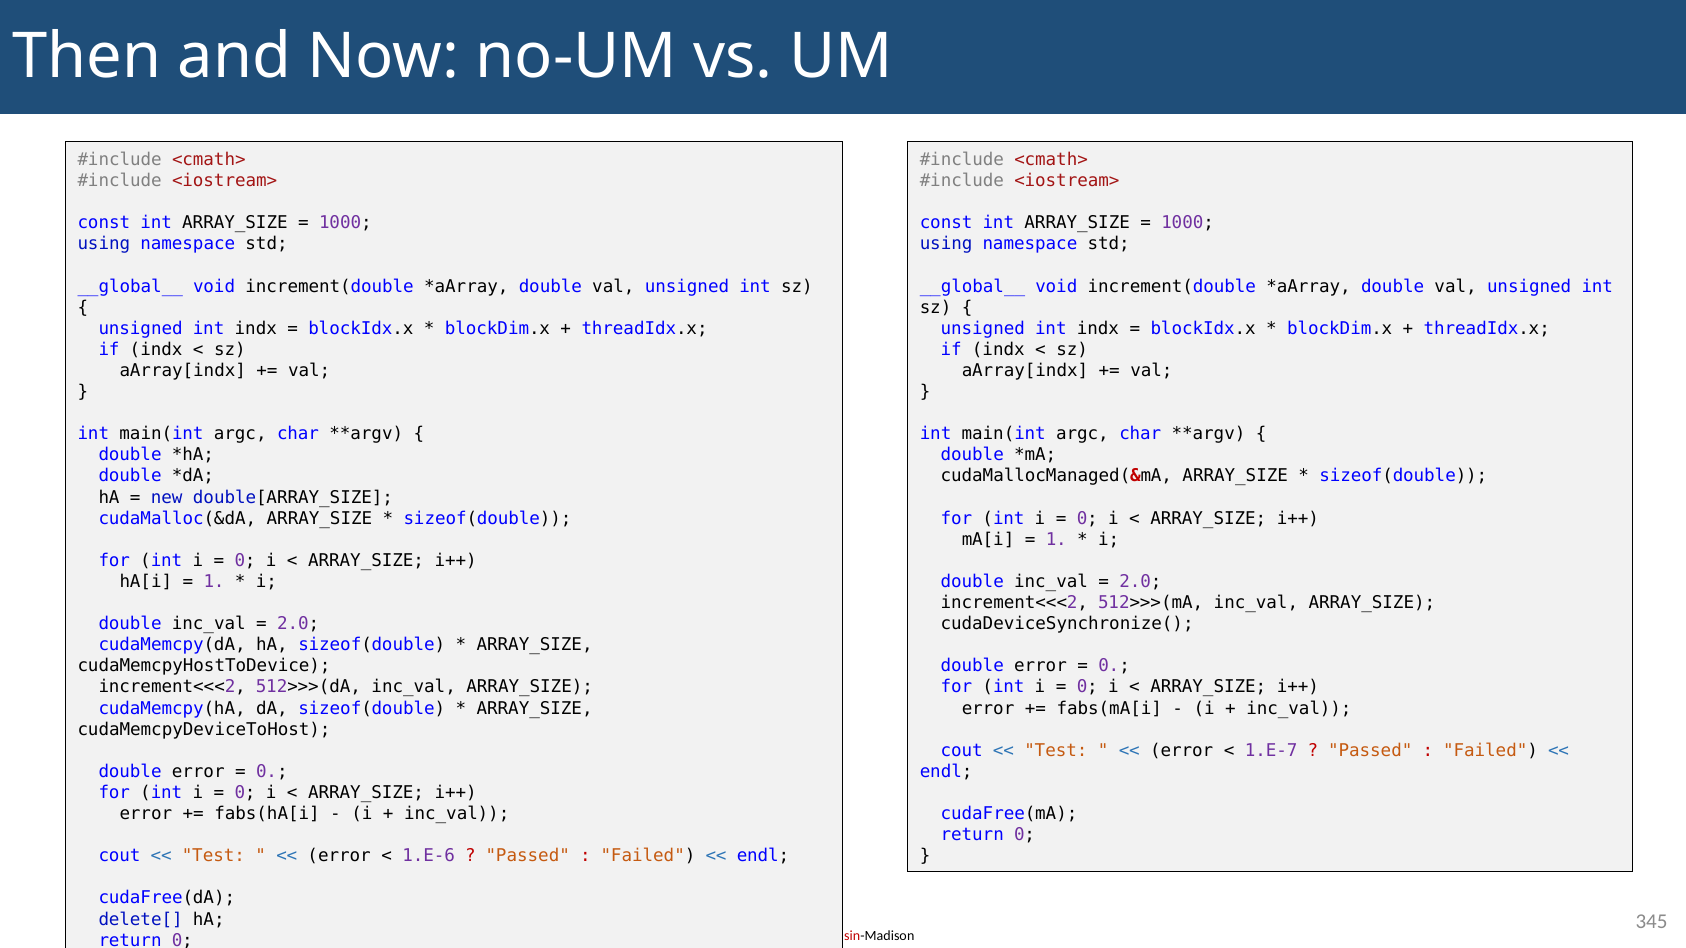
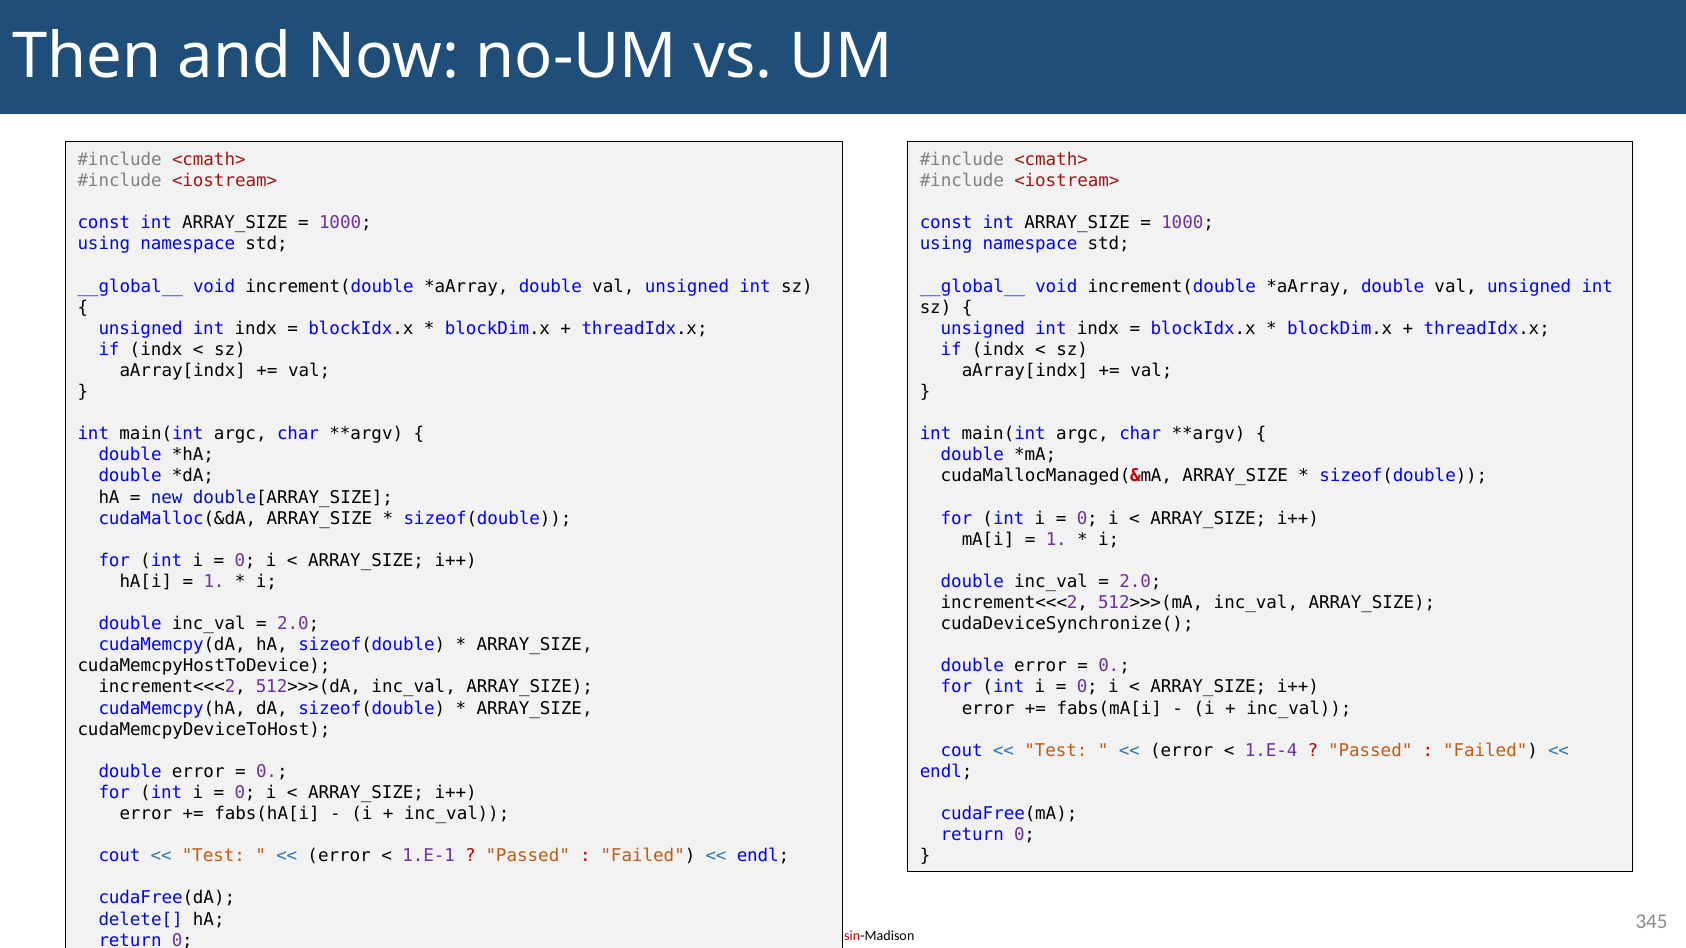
1.E-7: 1.E-7 -> 1.E-4 (1271, 751)
1.E-6: 1.E-6 -> 1.E-1 (429, 856)
